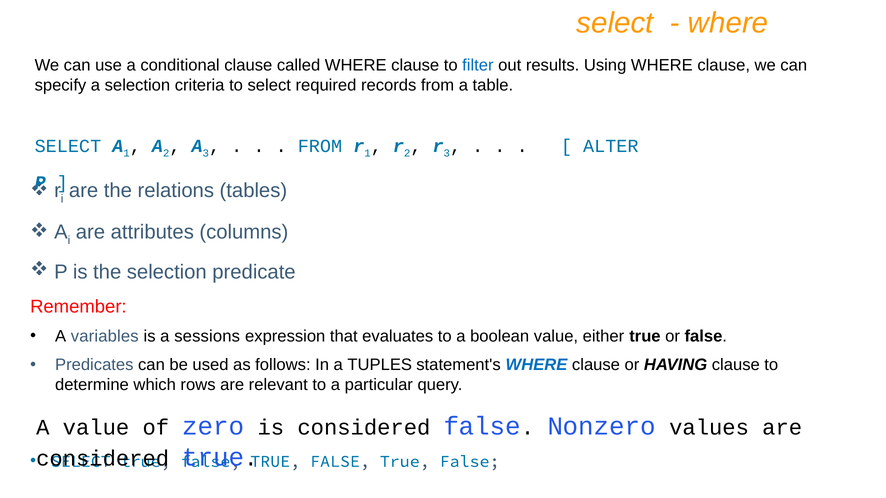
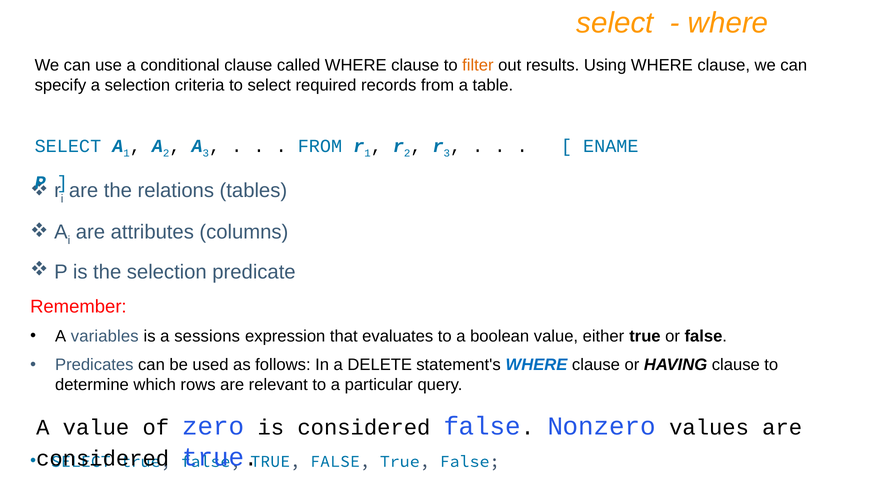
filter colour: blue -> orange (478, 65)
ALTER: ALTER -> ENAME (611, 146)
TUPLES: TUPLES -> DELETE (380, 365)
